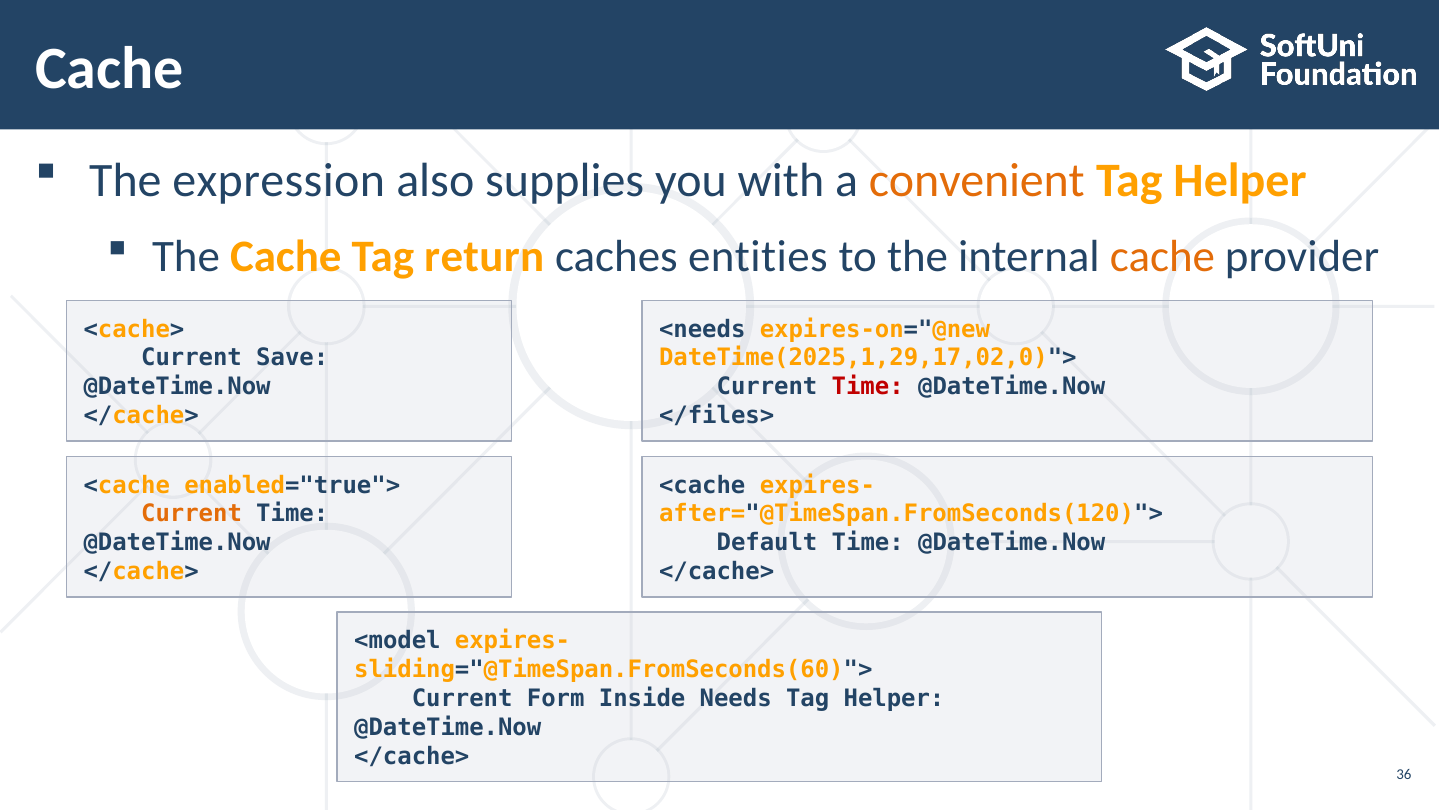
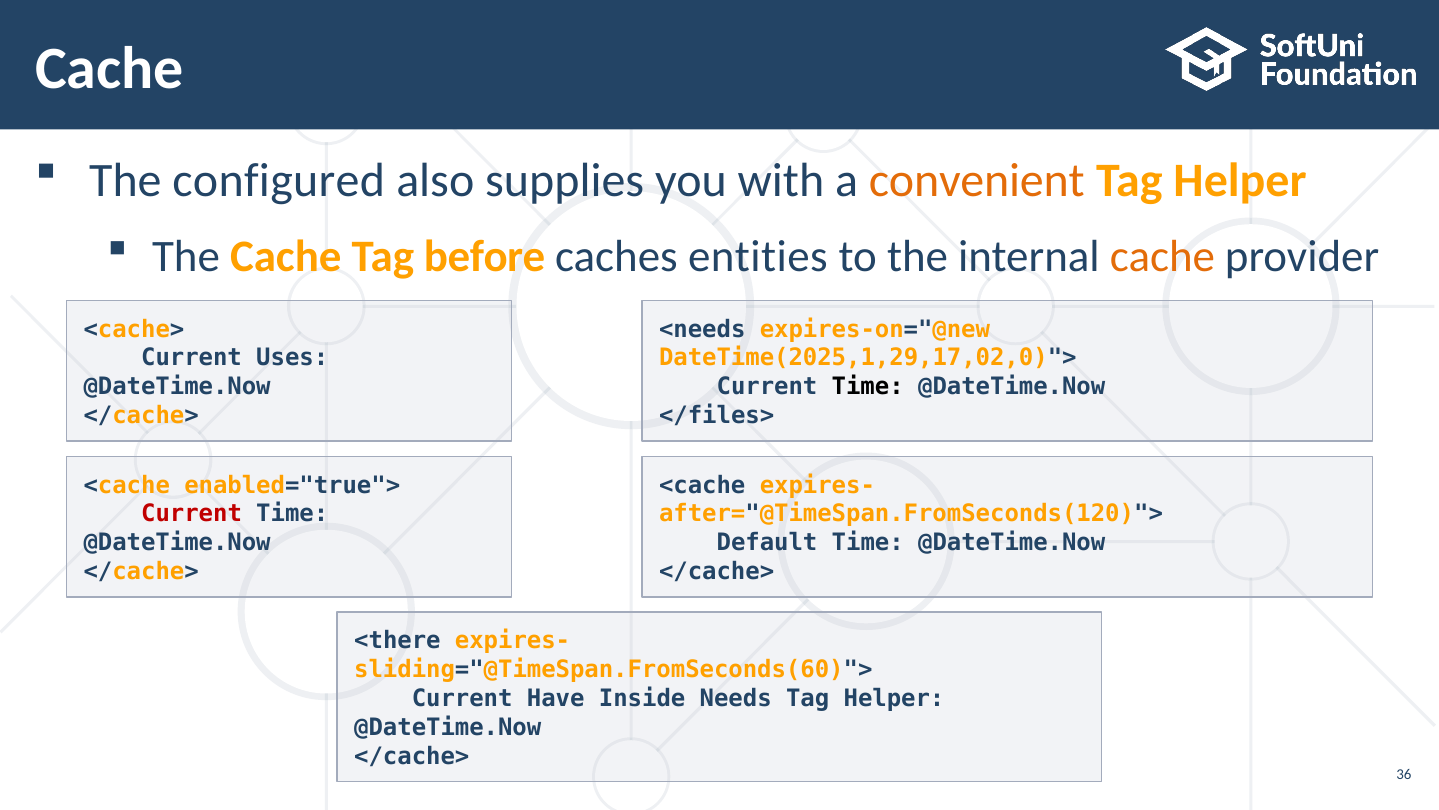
expression: expression -> configured (279, 180)
return: return -> before (485, 257)
Save: Save -> Uses (292, 358)
Time colour: red -> black (868, 386)
Current colour: orange -> red (192, 514)
<model: <model -> <there (397, 641)
Form: Form -> Have (556, 698)
